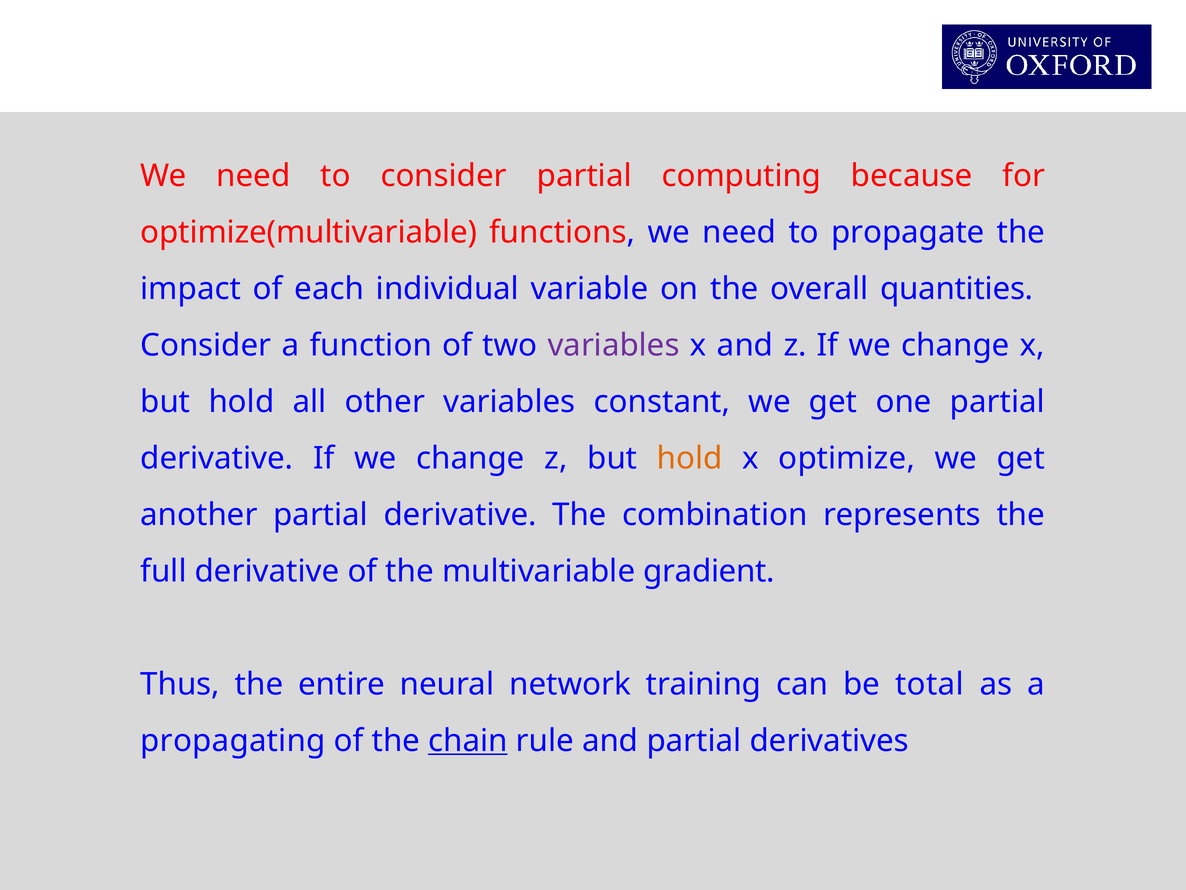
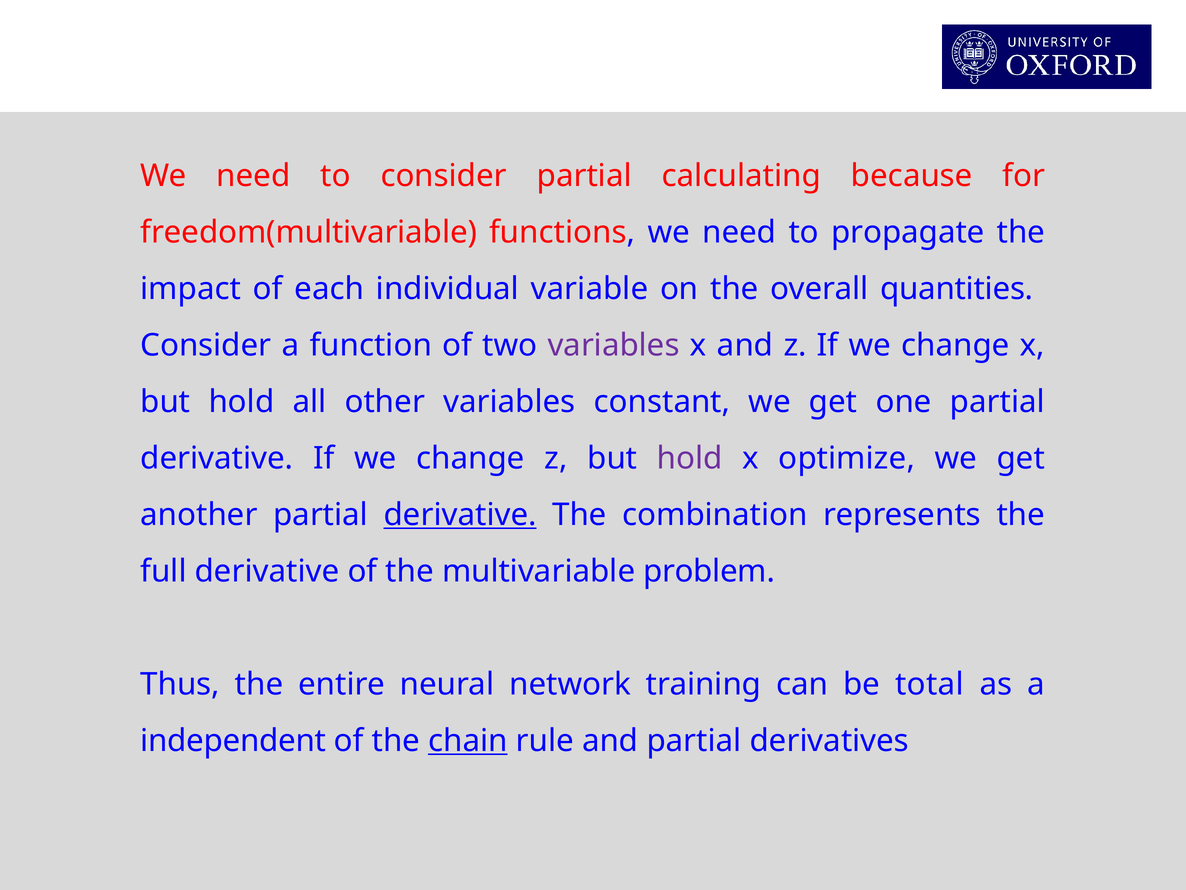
computing: computing -> calculating (741, 176)
optimize(multivariable: optimize(multivariable -> freedom(multivariable (309, 232)
hold colour: orange -> purple (690, 458)
derivative underline: none -> present (460, 515)
gradient: gradient -> problem (709, 571)
propagating: propagating -> independent (233, 741)
